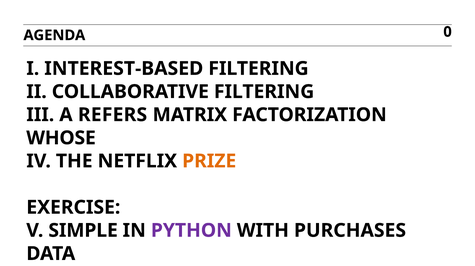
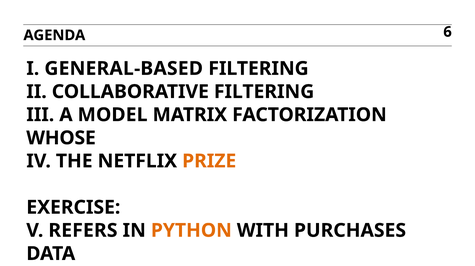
0: 0 -> 6 (448, 32)
INTEREST-BASED: INTEREST-BASED -> GENERAL-BASED (124, 69)
REFERS: REFERS -> MODEL (113, 115)
SIMPLE: SIMPLE -> REFERS (83, 231)
PYTHON colour: purple -> orange (191, 231)
